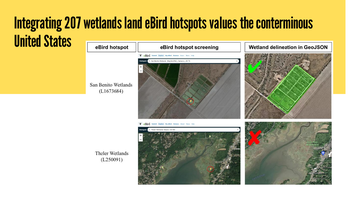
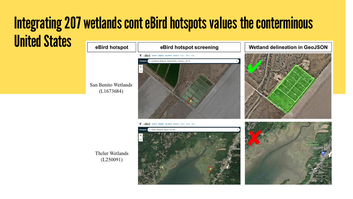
land: land -> cont (134, 23)
